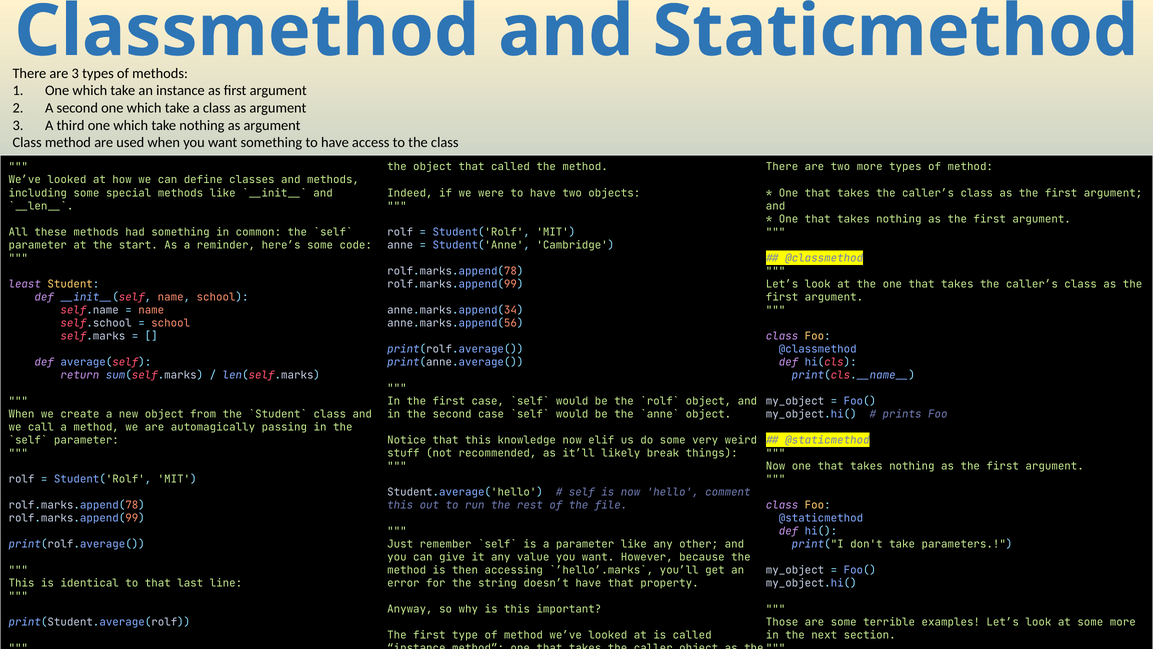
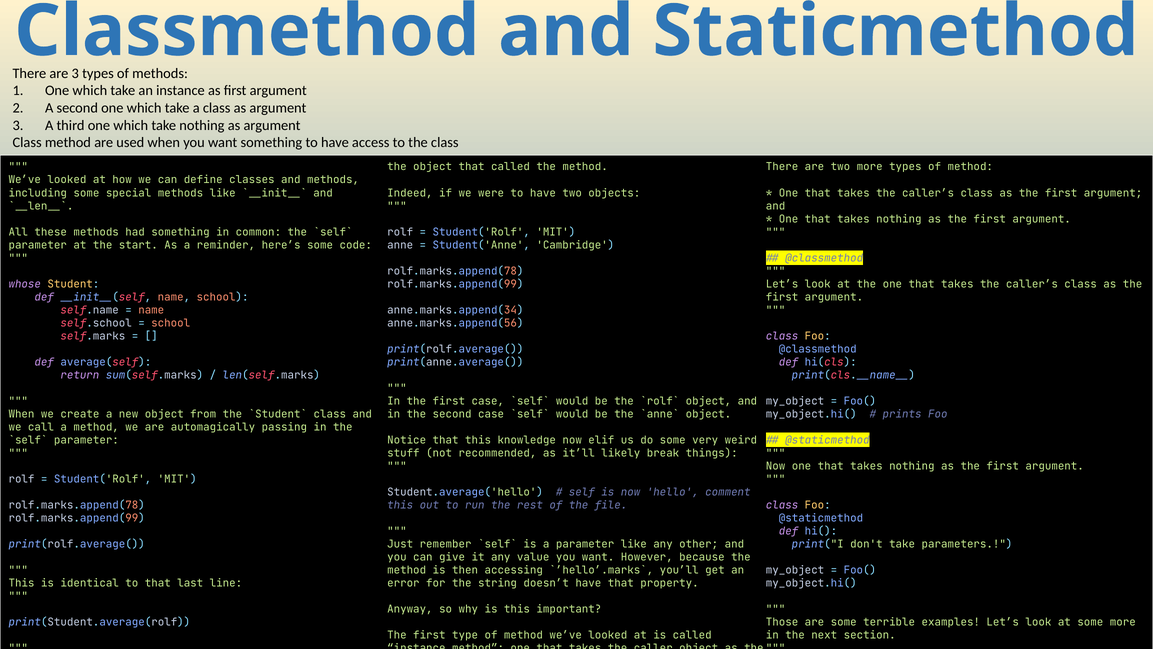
least: least -> whose (25, 284)
